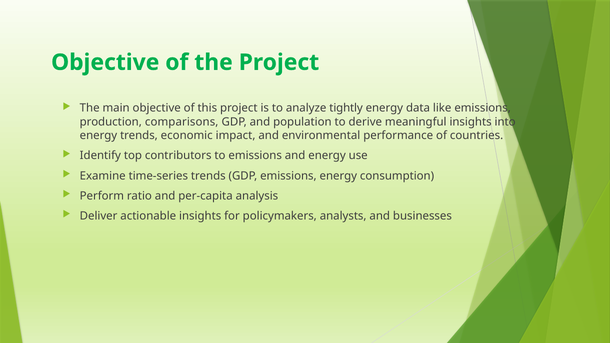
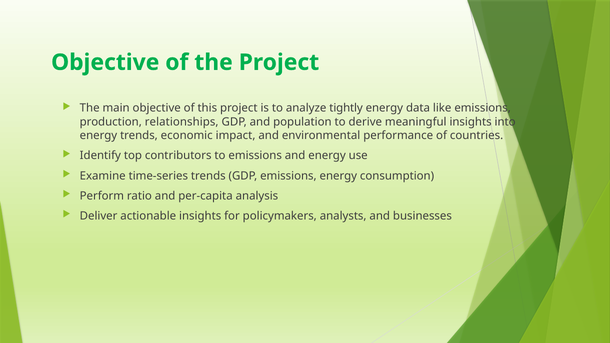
comparisons: comparisons -> relationships (182, 122)
